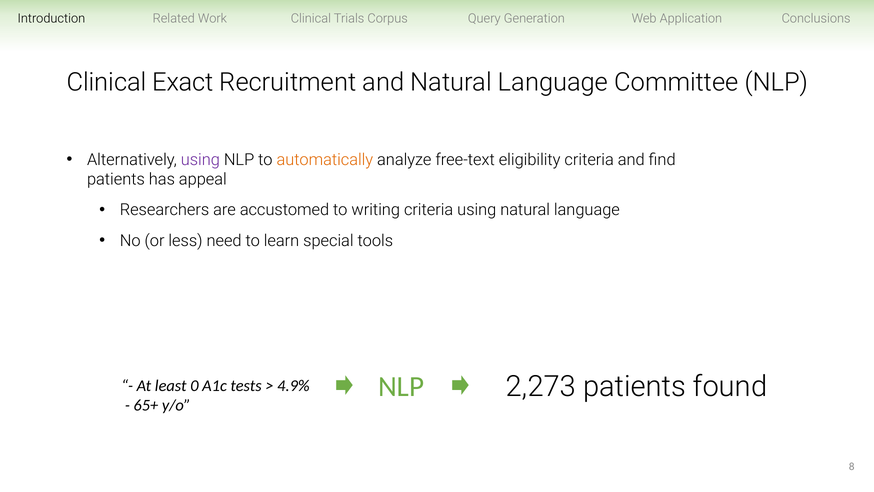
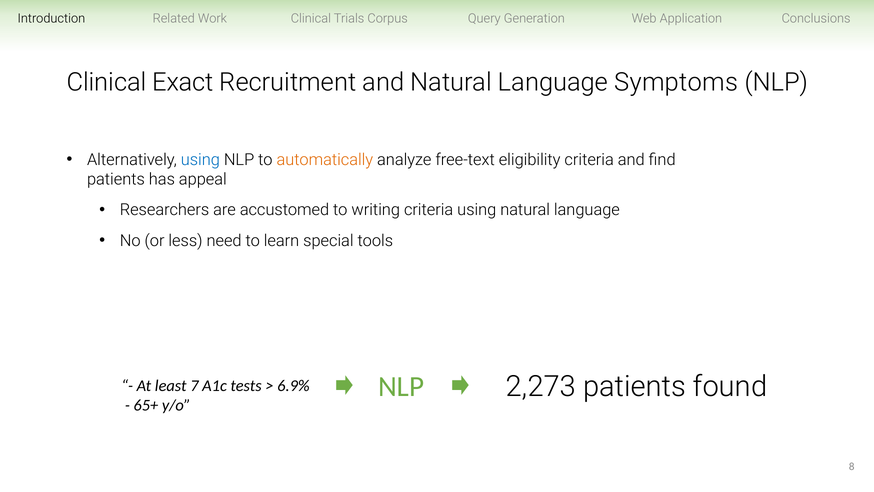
Committee: Committee -> Symptoms (676, 82)
using colour: purple -> blue (200, 160)
0: 0 -> 7 (194, 386)
4.9%: 4.9% -> 6.9% (293, 386)
